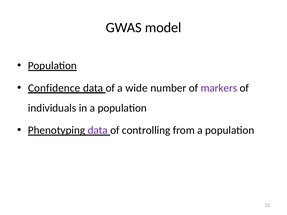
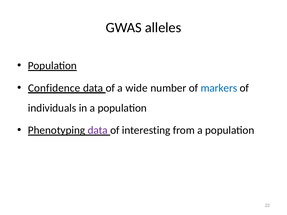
model: model -> alleles (163, 28)
markers colour: purple -> blue (219, 88)
controlling: controlling -> interesting (146, 130)
